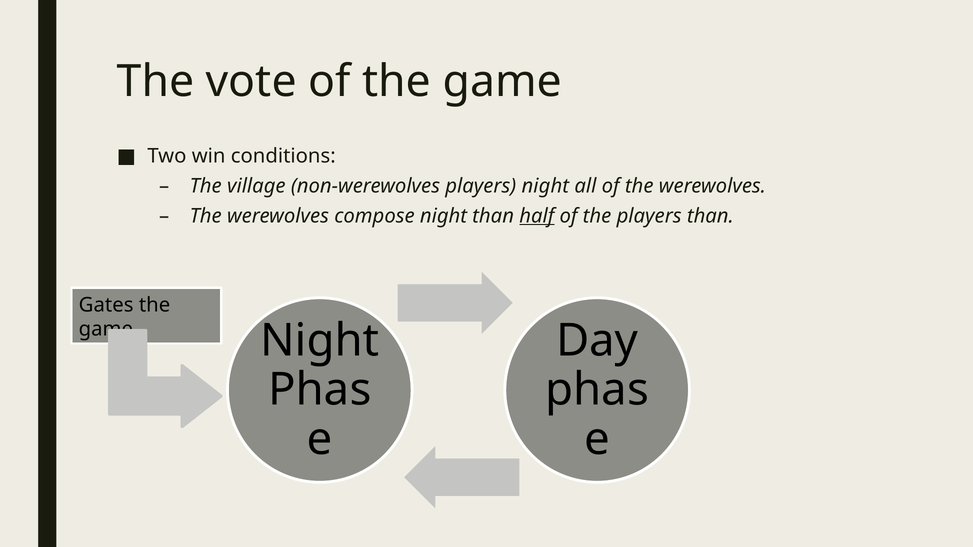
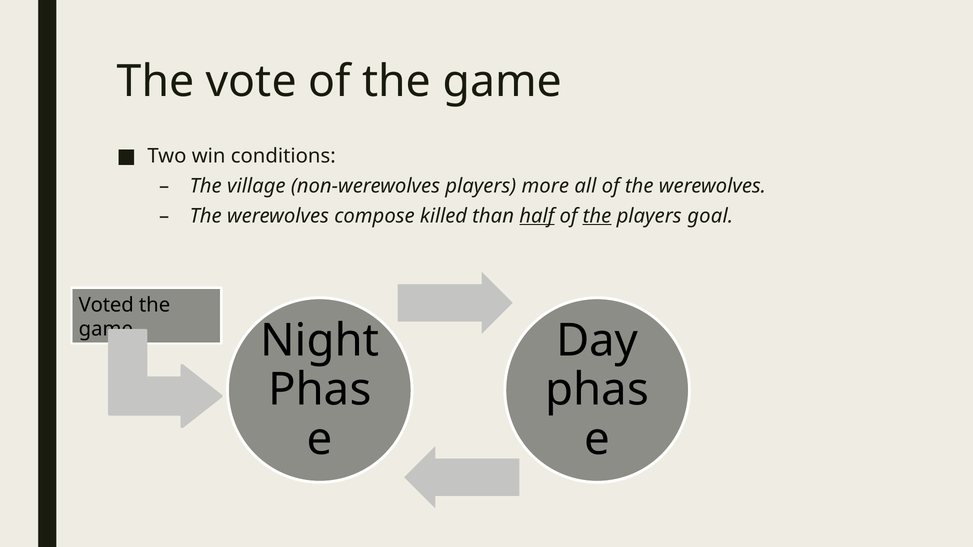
players night: night -> more (545, 186)
compose night: night -> killed (444, 216)
the underline: none -> present (597, 216)
players than: than -> goal (710, 216)
Gates: Gates -> Voted (106, 305)
